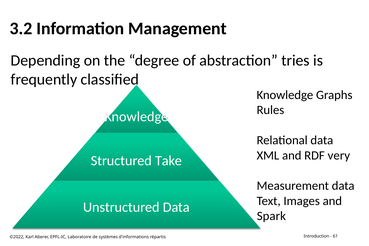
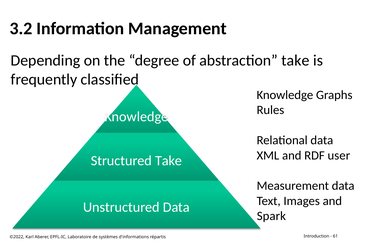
abstraction tries: tries -> take (295, 60)
very: very -> user (339, 155)
